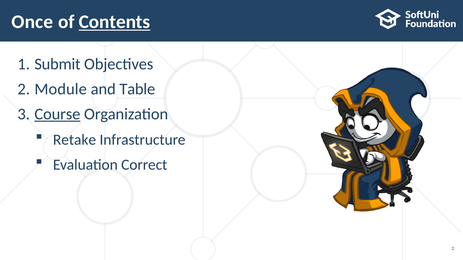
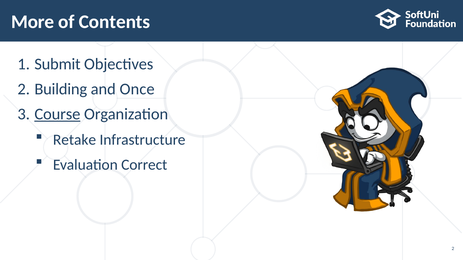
Once: Once -> More (33, 22)
Contents underline: present -> none (115, 22)
Module: Module -> Building (61, 89)
Table: Table -> Once (137, 89)
